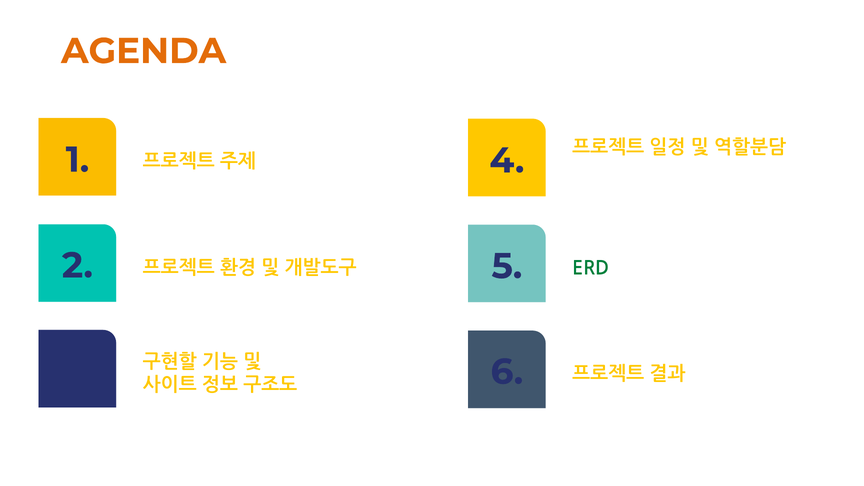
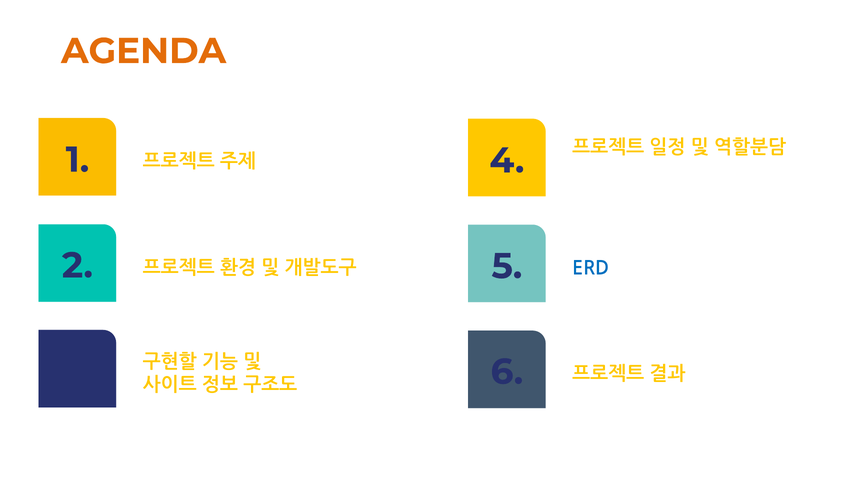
ERD colour: green -> blue (591, 269)
